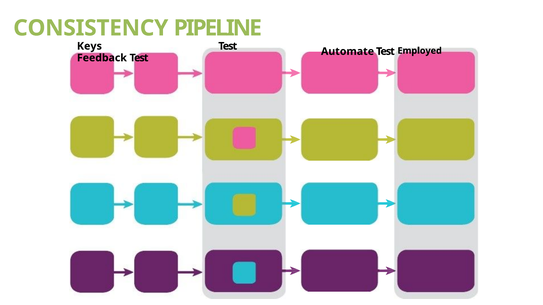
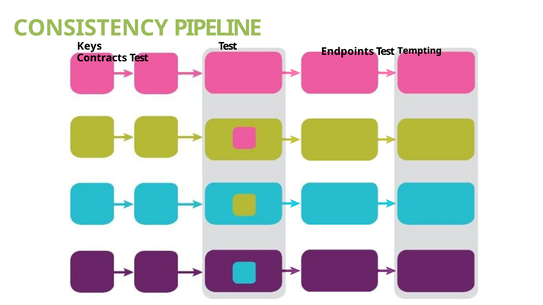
Automate: Automate -> Endpoints (348, 51)
Employed: Employed -> Tempting (420, 51)
Feedback: Feedback -> Contracts (102, 58)
